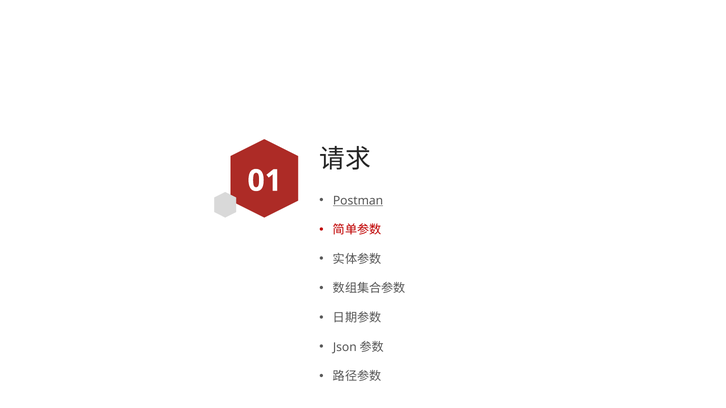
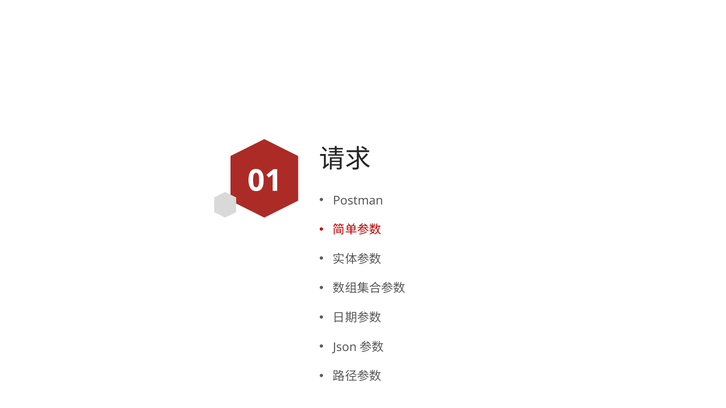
Postman underline: present -> none (358, 201)
